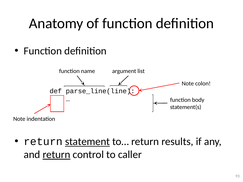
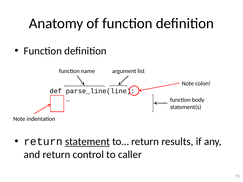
return underline: present -> none (56, 155)
